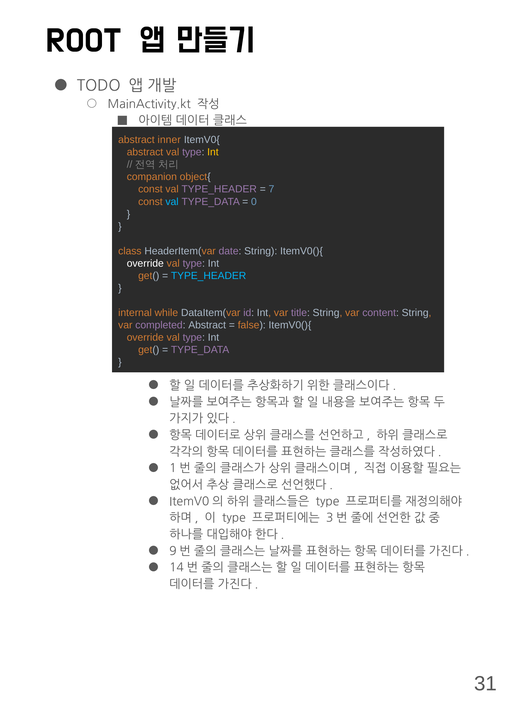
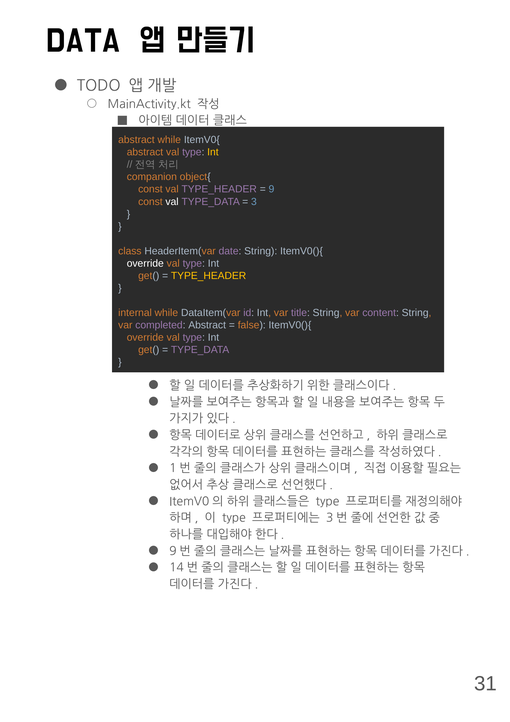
ROOT: ROOT -> DATA (83, 40)
inner: inner -> while (169, 140)
7: 7 -> 9 (271, 189)
val colour: light blue -> white (172, 201)
0: 0 -> 3 (254, 201)
TYPE_HEADER colour: light blue -> yellow (209, 275)
